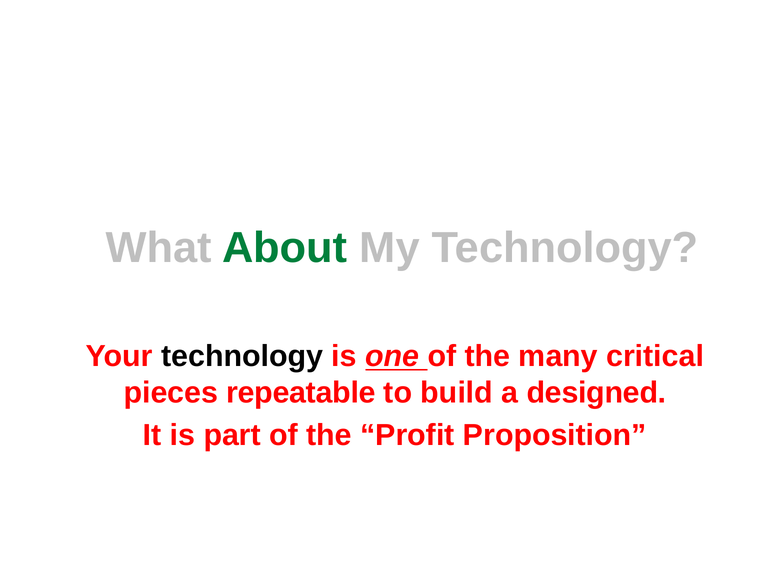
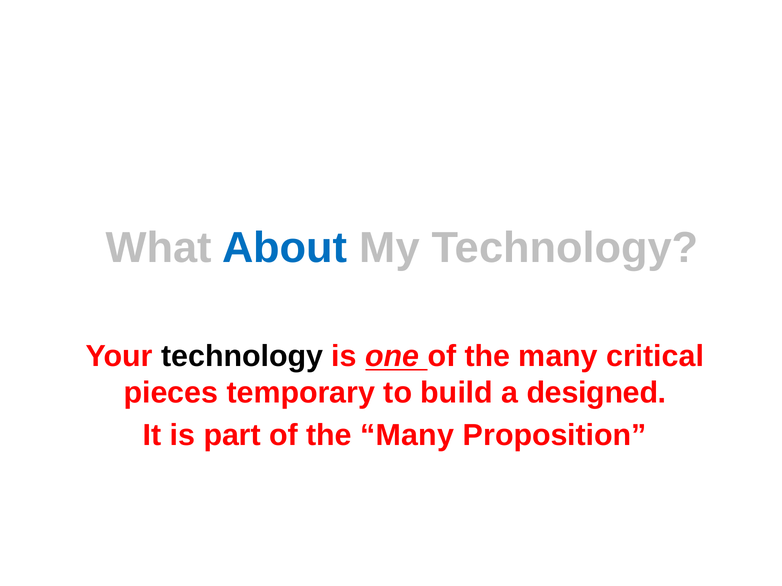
About colour: green -> blue (285, 248)
repeatable: repeatable -> temporary (301, 393)
part of the Profit: Profit -> Many (407, 436)
